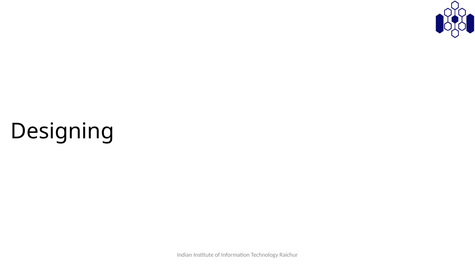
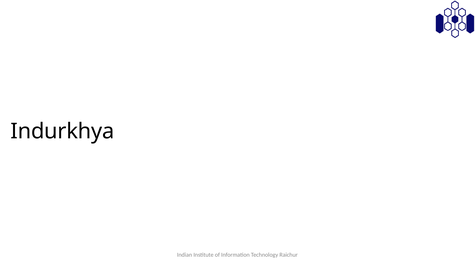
Designing: Designing -> Indurkhya (62, 131)
